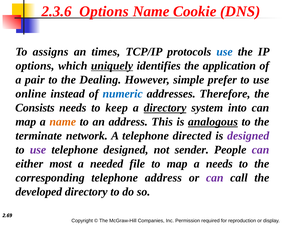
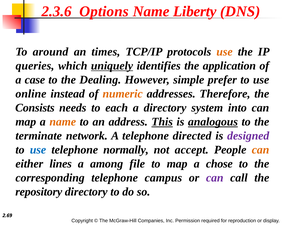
Cookie: Cookie -> Liberty (195, 12)
assigns: assigns -> around (51, 52)
use colour: blue -> orange (225, 52)
options: options -> queries (35, 66)
pair: pair -> case (35, 80)
numeric colour: blue -> orange (123, 94)
keep: keep -> each (117, 108)
directory underline: present -> none (165, 108)
This underline: none -> present (162, 122)
use colour: purple -> blue (38, 150)
telephone designed: designed -> normally (126, 150)
sender: sender -> accept (192, 150)
can colour: purple -> orange (261, 150)
most: most -> lines (61, 164)
needed: needed -> among (107, 164)
a needs: needs -> chose (219, 164)
telephone address: address -> campus (163, 178)
developed: developed -> repository (39, 192)
